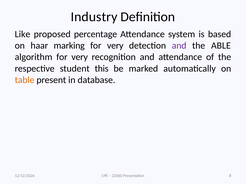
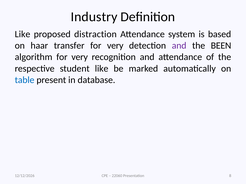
percentage: percentage -> distraction (95, 34)
marking: marking -> transfer (69, 46)
ABLE: ABLE -> BEEN (221, 46)
student this: this -> like (102, 69)
table colour: orange -> blue (25, 80)
